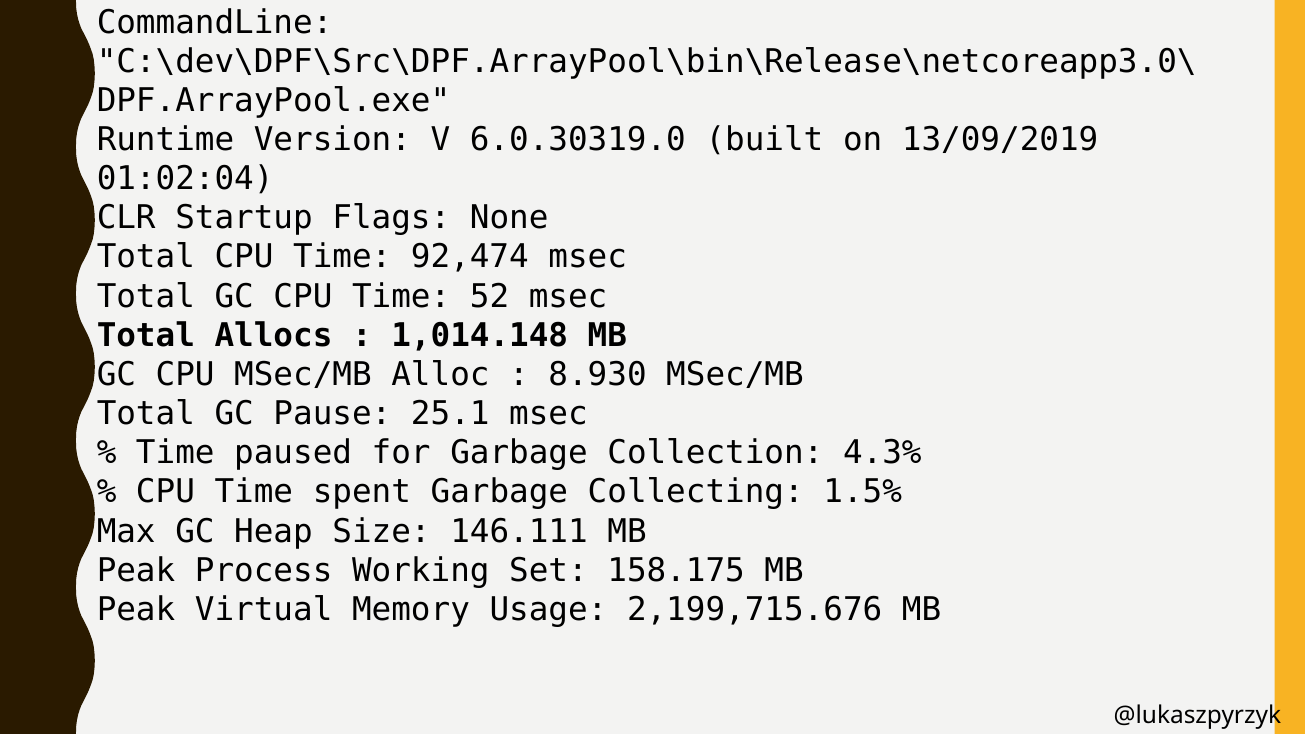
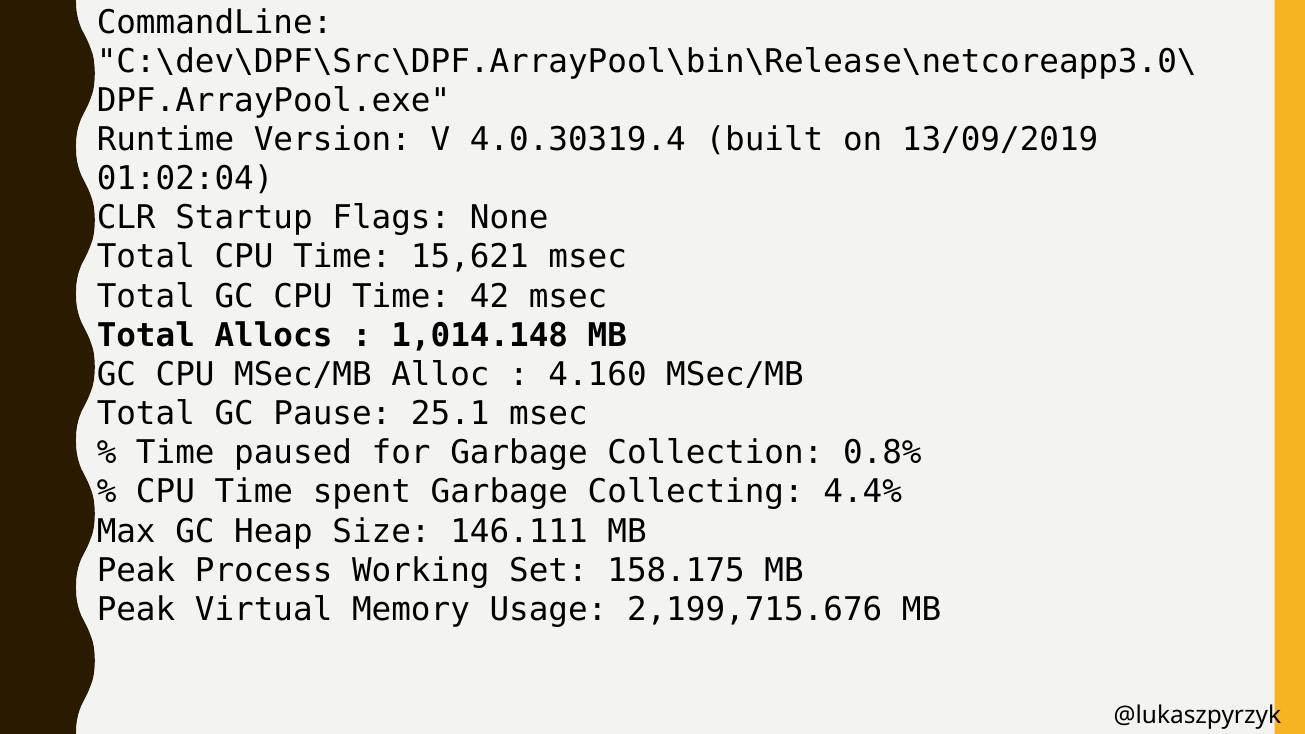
6.0.30319.0: 6.0.30319.0 -> 4.0.30319.4 (578, 140)
92,474: 92,474 -> 15,621 (470, 257)
52: 52 -> 42 (489, 296)
8.930: 8.930 -> 4.160 (598, 375)
4.3%: 4.3% -> 0.8% (882, 453)
1.5%: 1.5% -> 4.4% (863, 492)
